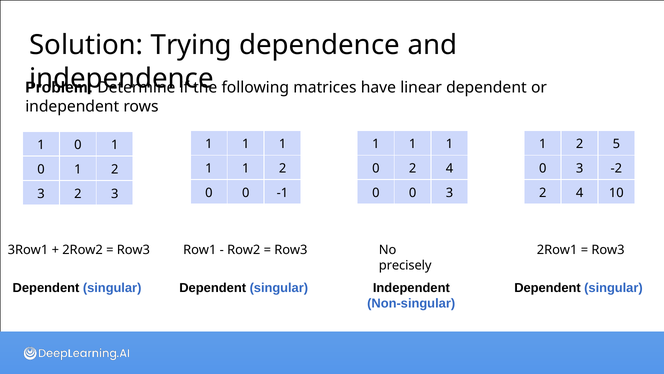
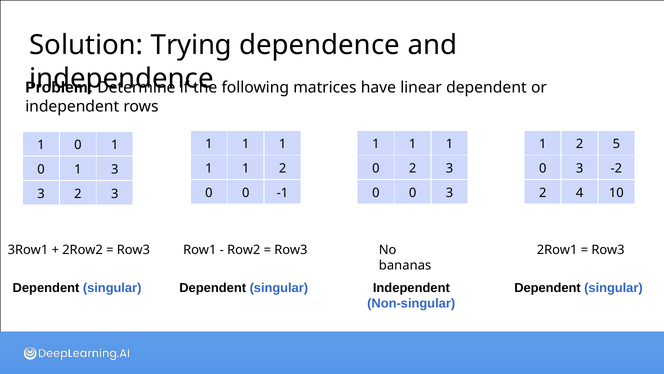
0 2 4: 4 -> 3 (449, 168)
0 1 2: 2 -> 3 (115, 169)
precisely: precisely -> bananas (405, 265)
